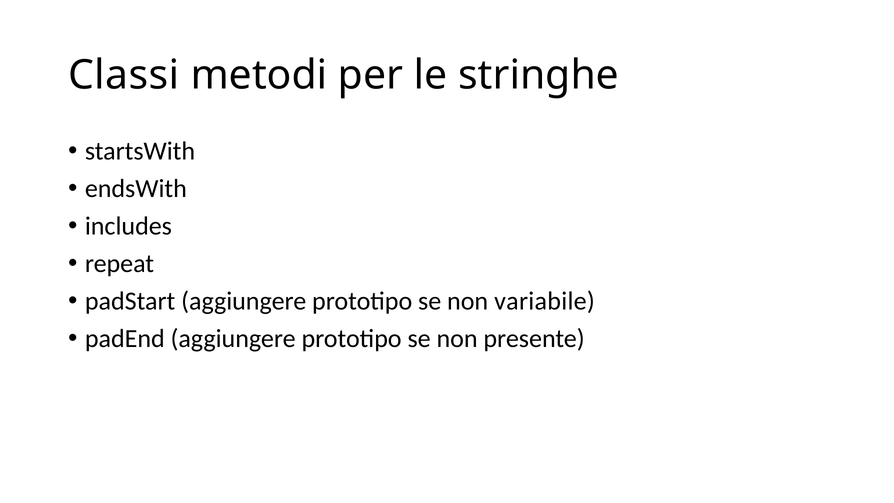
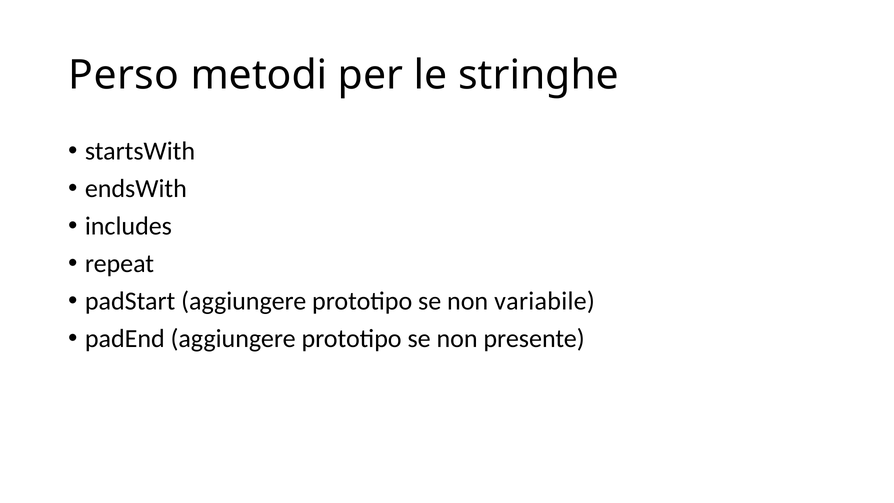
Classi: Classi -> Perso (124, 75)
